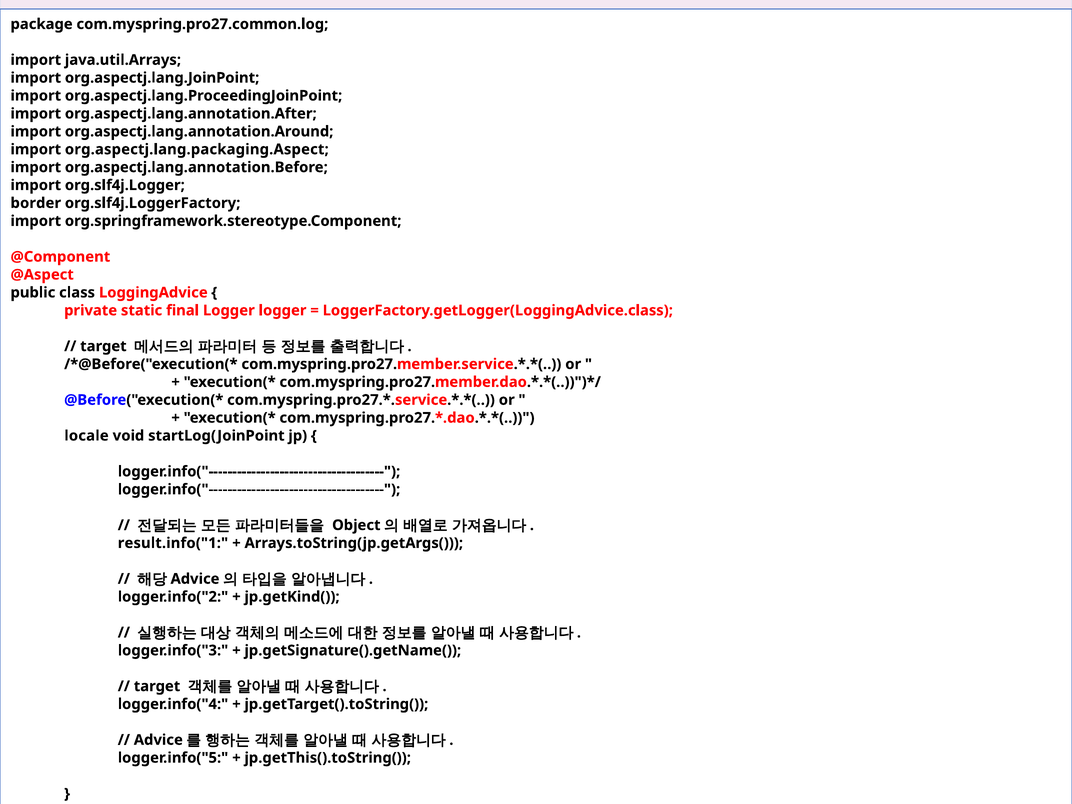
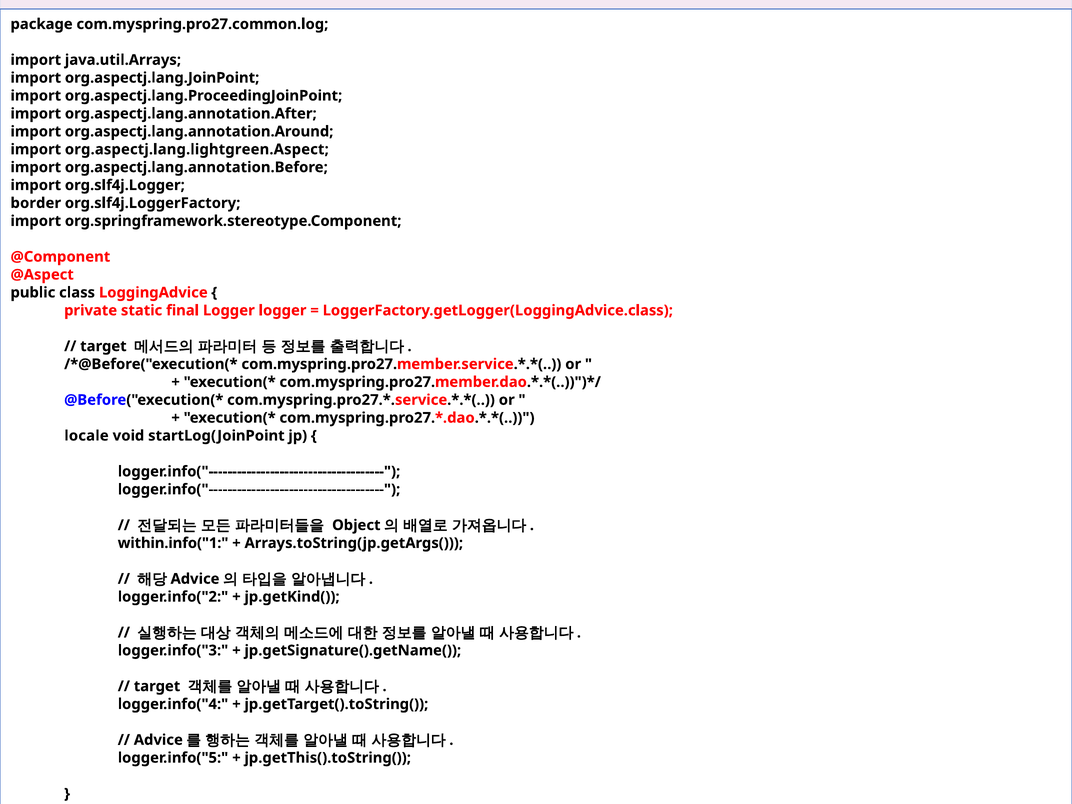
org.aspectj.lang.packaging.Aspect: org.aspectj.lang.packaging.Aspect -> org.aspectj.lang.lightgreen.Aspect (197, 149)
result.info("1: result.info("1 -> within.info("1 (173, 543)
